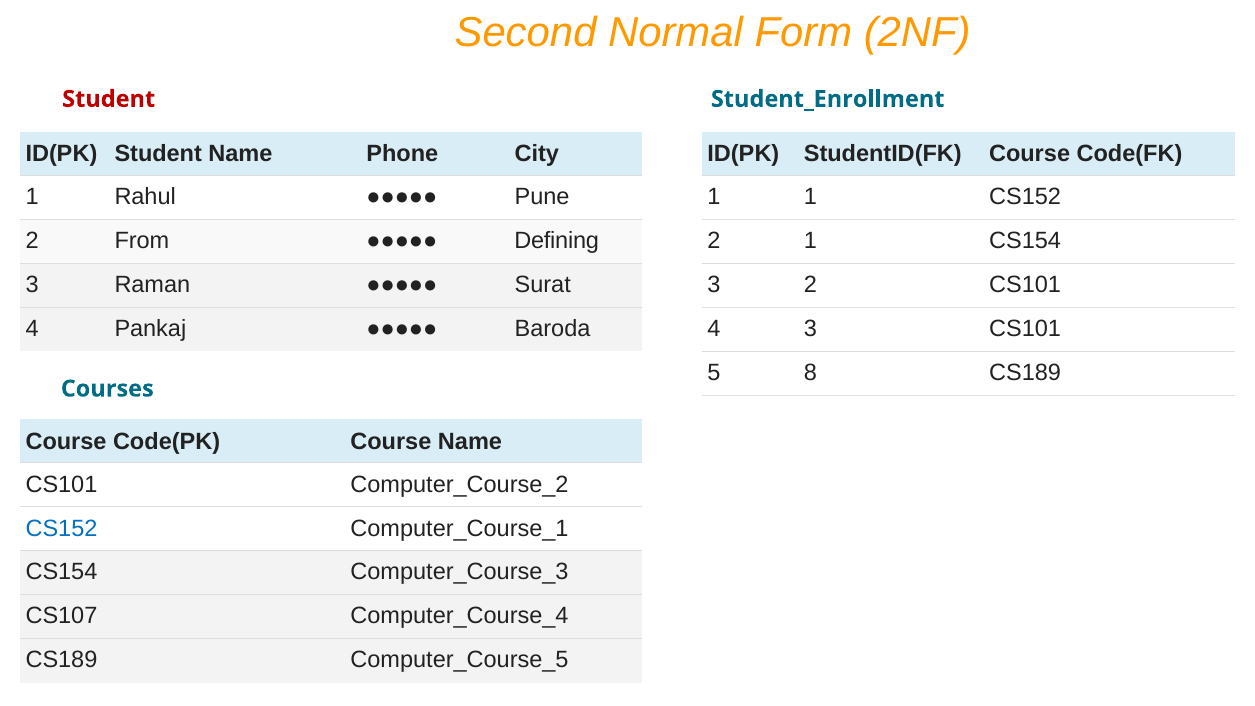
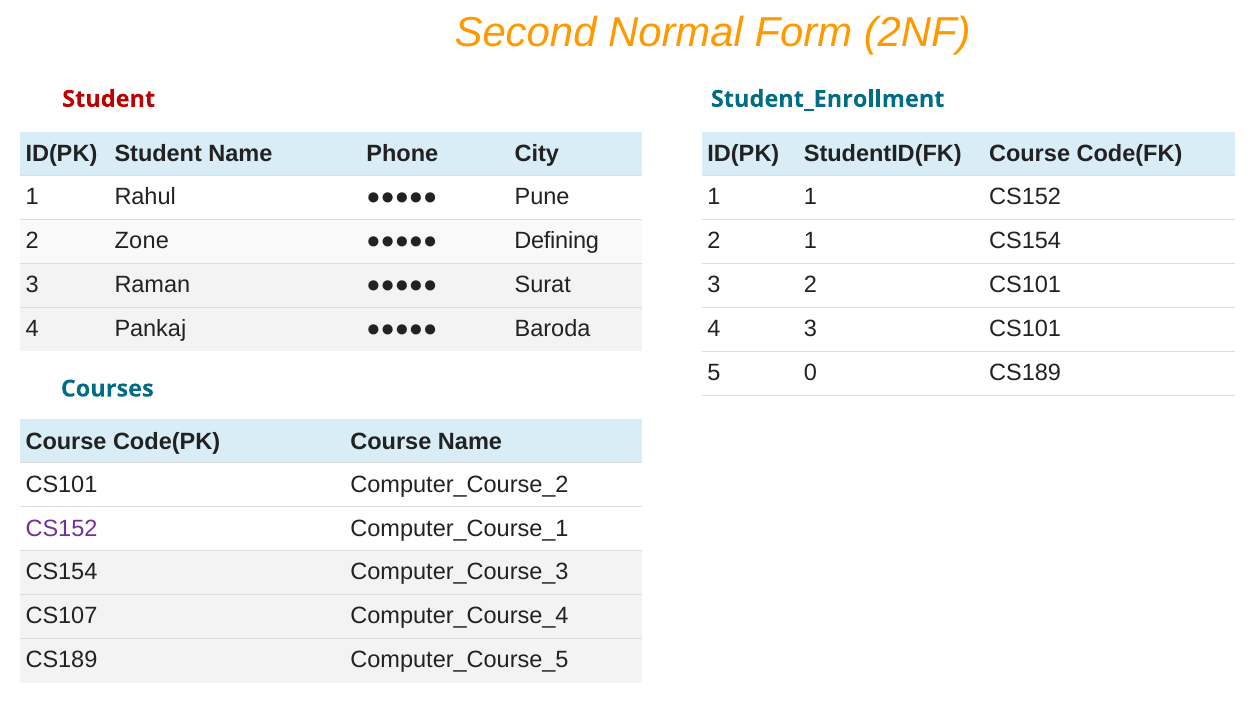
From: From -> Zone (142, 241)
8: 8 -> 0 (810, 373)
CS152 colour: blue -> purple (62, 528)
